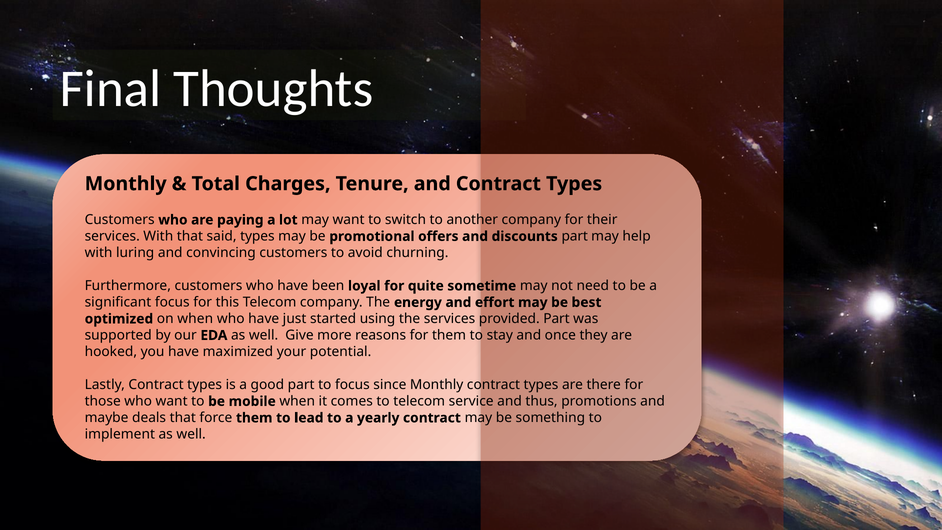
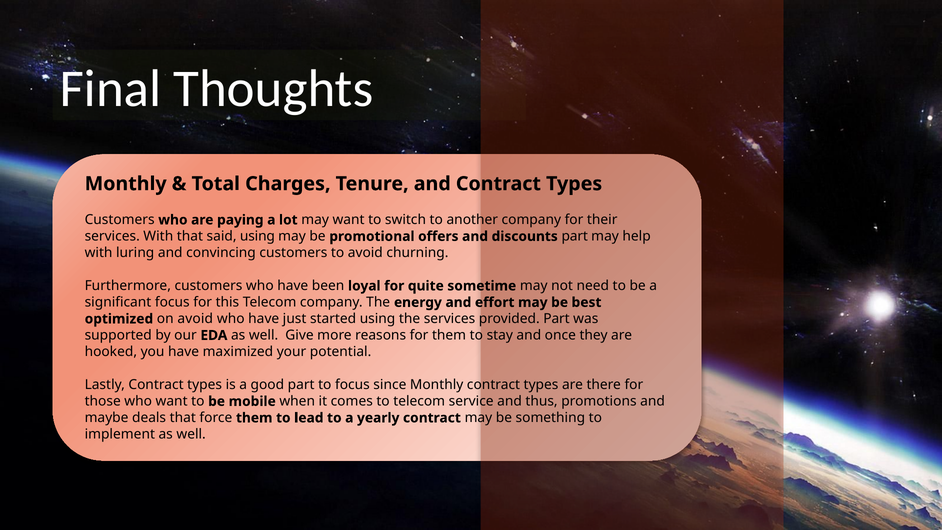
said types: types -> using (257, 236)
on when: when -> avoid (195, 319)
